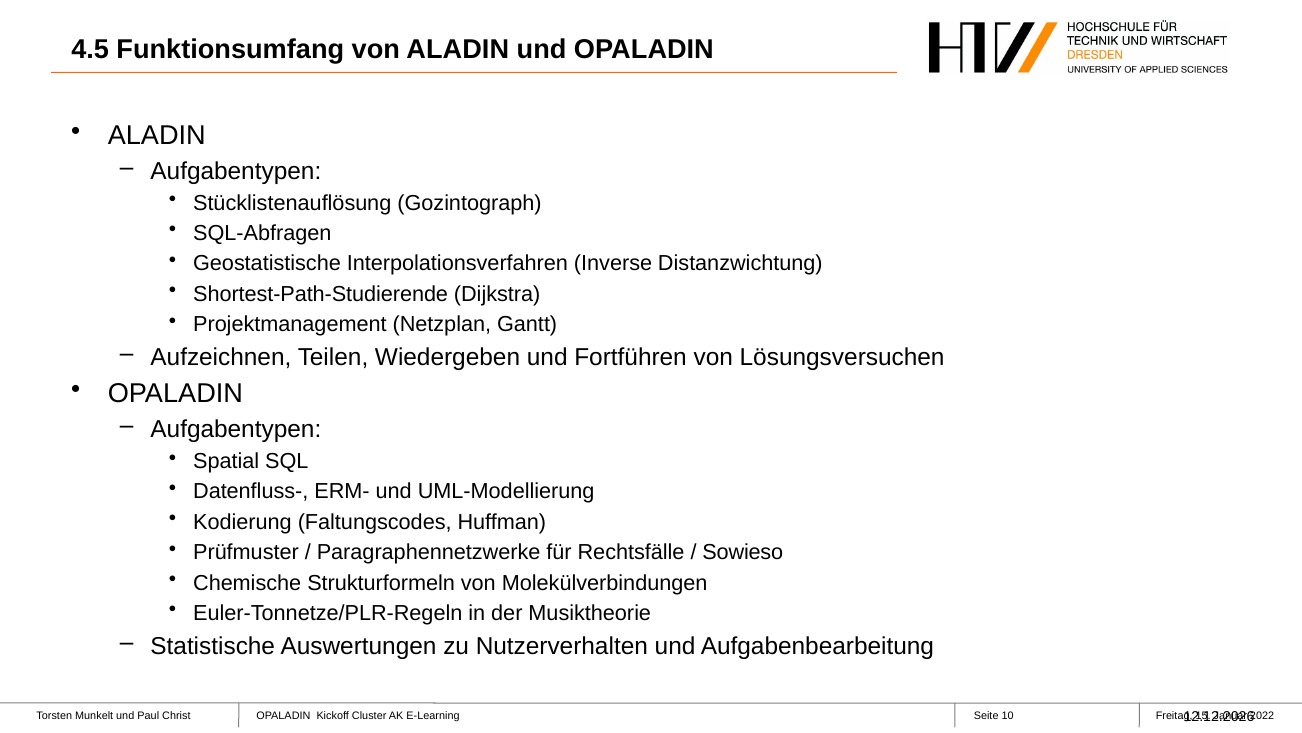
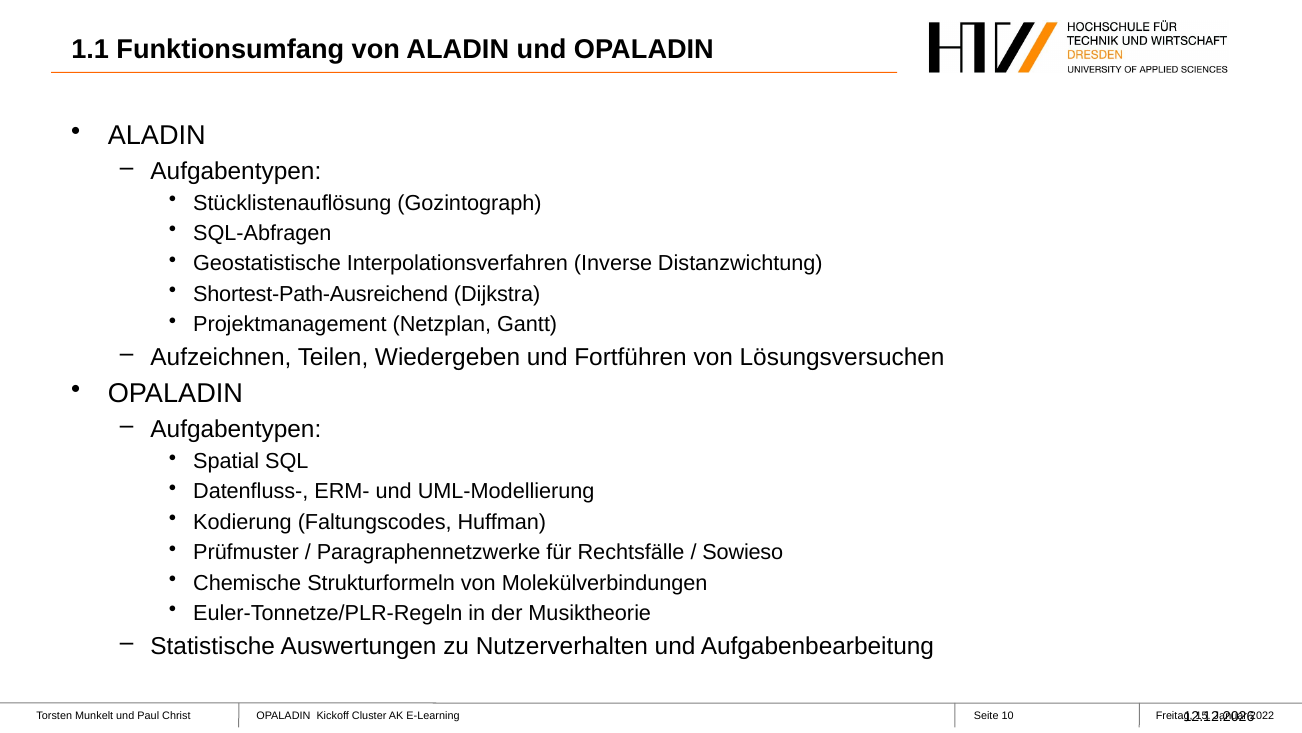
4.5: 4.5 -> 1.1 (90, 50)
Shortest-Path-Studierende: Shortest-Path-Studierende -> Shortest-Path-Ausreichend (321, 294)
